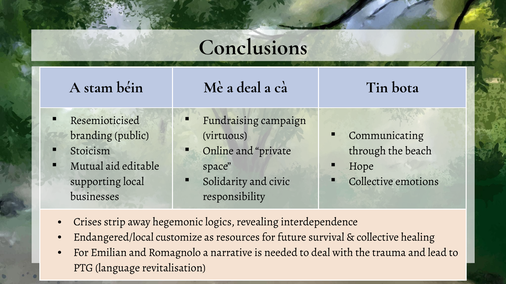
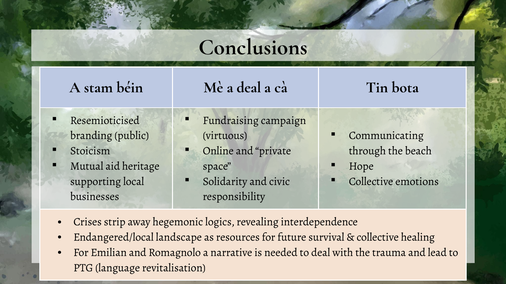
editable: editable -> heritage (141, 166)
customize: customize -> landscape (179, 238)
